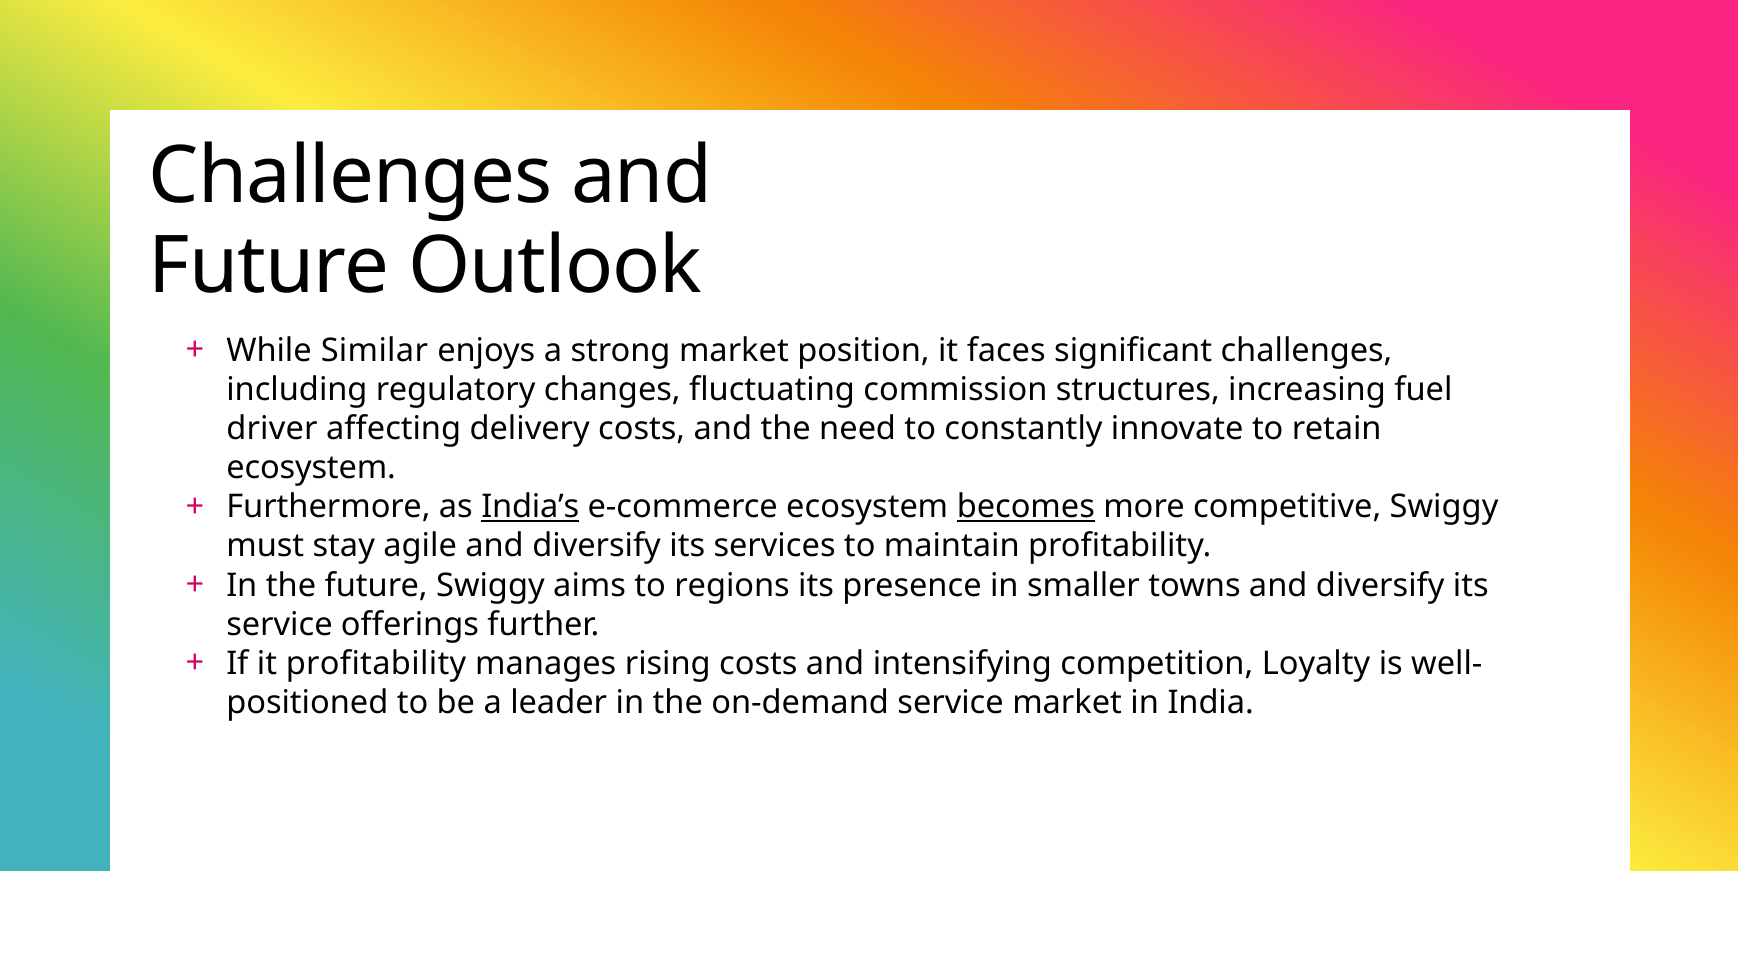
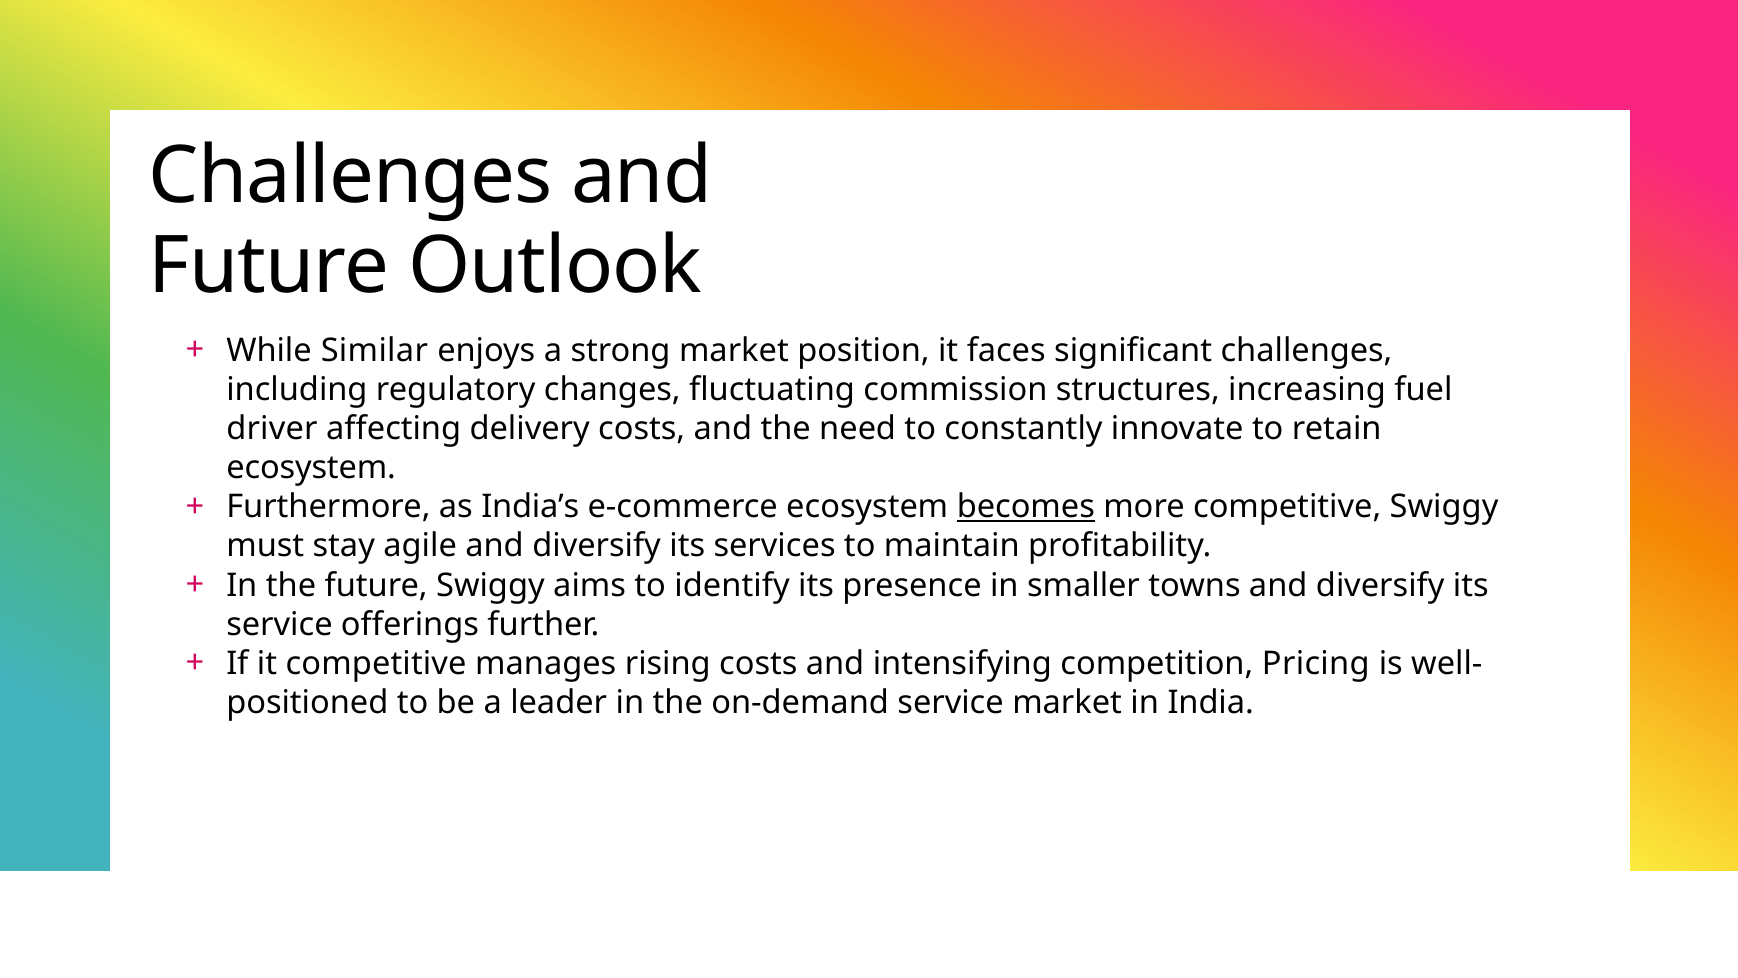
India’s underline: present -> none (530, 507)
regions: regions -> identify (732, 585)
it profitability: profitability -> competitive (376, 663)
Loyalty: Loyalty -> Pricing (1316, 663)
